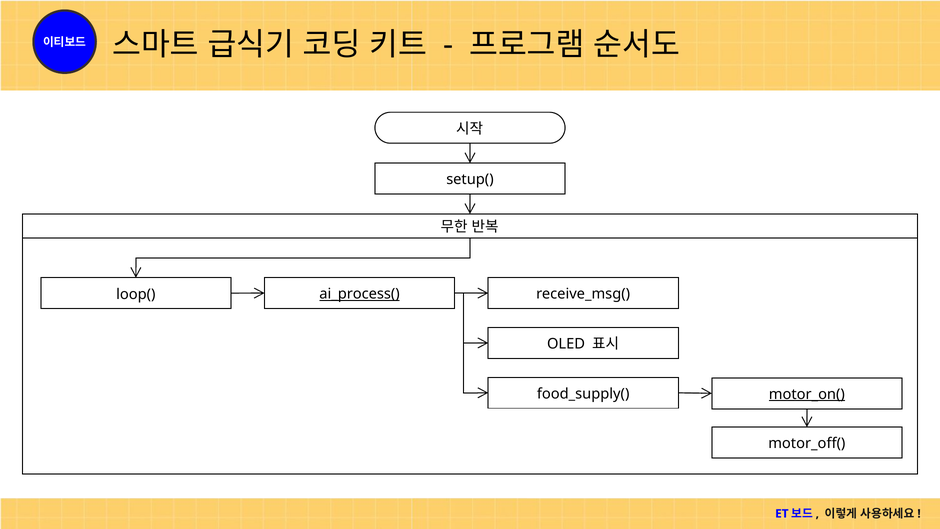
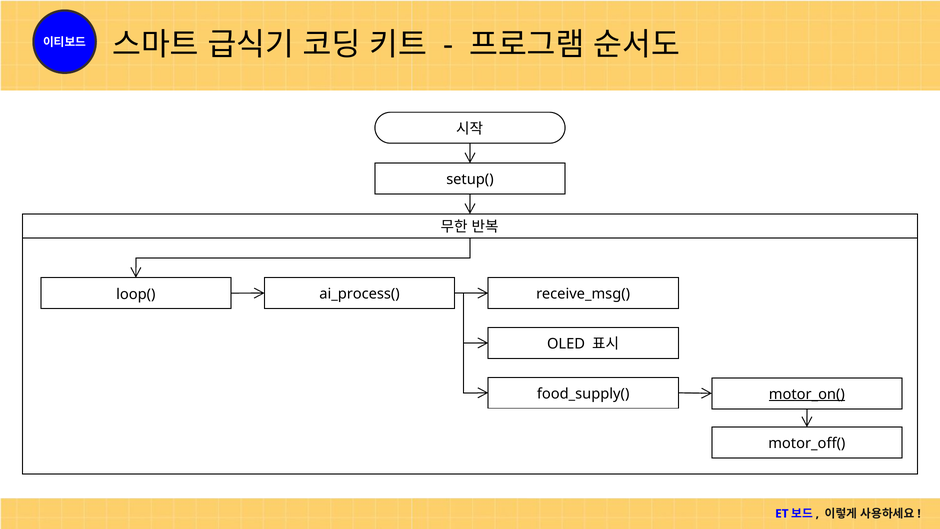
ai_process( underline: present -> none (360, 294)
